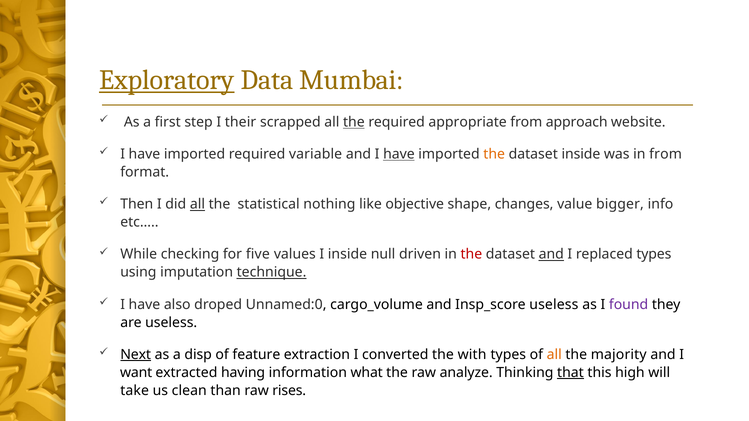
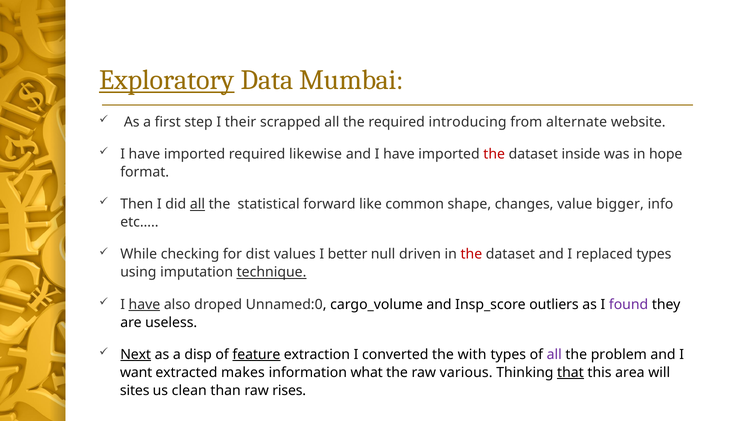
the underline: present -> none (354, 122)
appropriate: appropriate -> introducing (468, 122)
approach: approach -> alternate (577, 122)
variable: variable -> likewise (316, 154)
have underline: present -> none (399, 154)
the colour: orange -> red (494, 154)
in from: from -> hope (666, 154)
nothing: nothing -> forward (329, 205)
objective: objective -> common (415, 205)
five: five -> dist (258, 255)
I inside: inside -> better (348, 255)
and underline: present -> none (551, 255)
have underline: none -> present (144, 305)
Insp_score useless: useless -> outliers (554, 305)
feature underline: none -> present (256, 355)
all colour: orange -> purple (554, 355)
majority: majority -> problem (619, 355)
having: having -> makes (243, 373)
analyze: analyze -> various (466, 373)
high: high -> area (630, 373)
take: take -> sites (135, 391)
